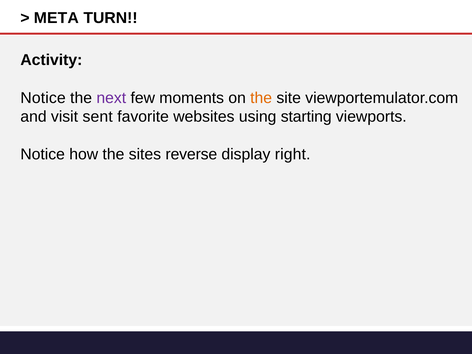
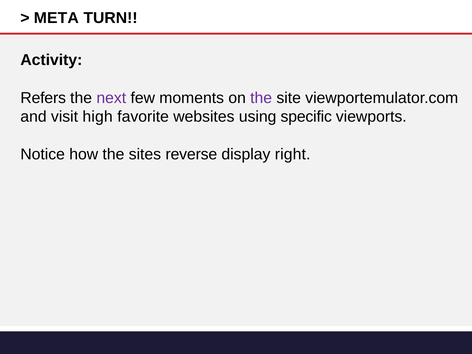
Notice: Notice -> Refers (43, 98)
the colour: orange -> purple (261, 98)
sent: sent -> high (98, 117)
starting: starting -> specific (306, 117)
